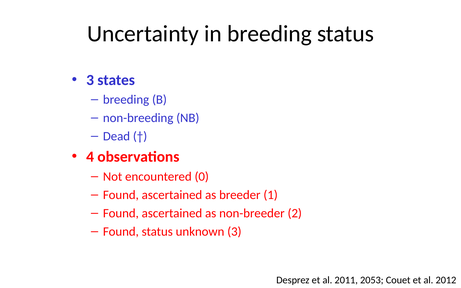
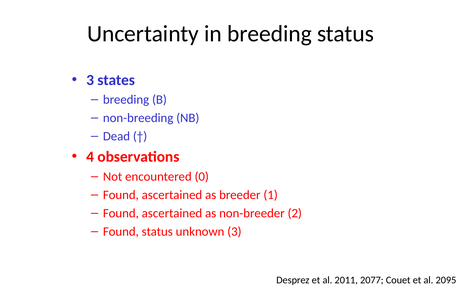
2053: 2053 -> 2077 (372, 280)
2012: 2012 -> 2095 (446, 280)
